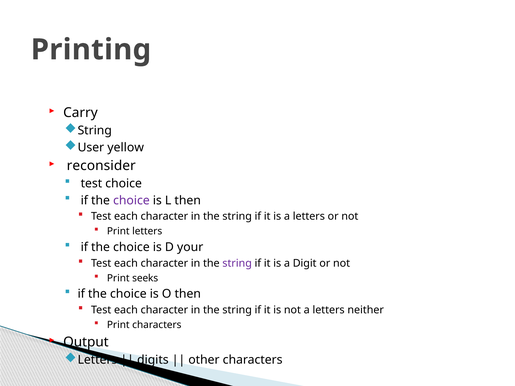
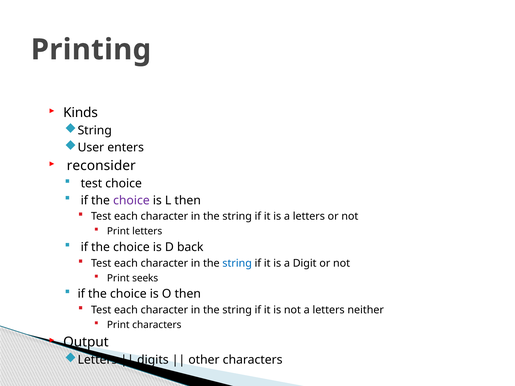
Carry: Carry -> Kinds (81, 113)
yellow: yellow -> enters (126, 147)
your: your -> back (190, 247)
string colour: purple -> blue (237, 263)
